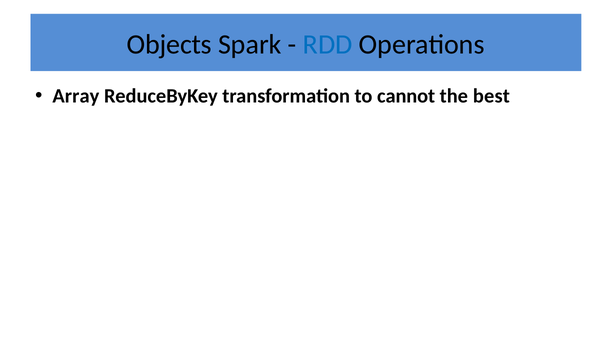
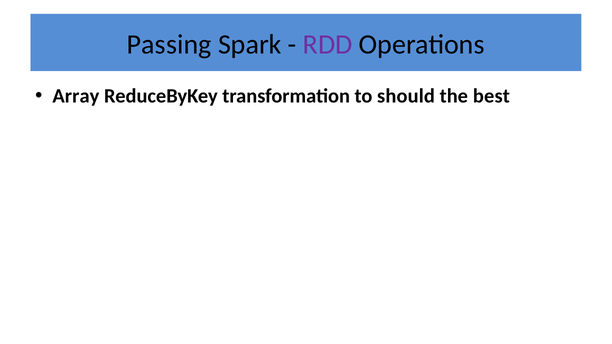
Objects: Objects -> Passing (169, 44)
RDD colour: blue -> purple (328, 44)
cannot: cannot -> should (406, 96)
